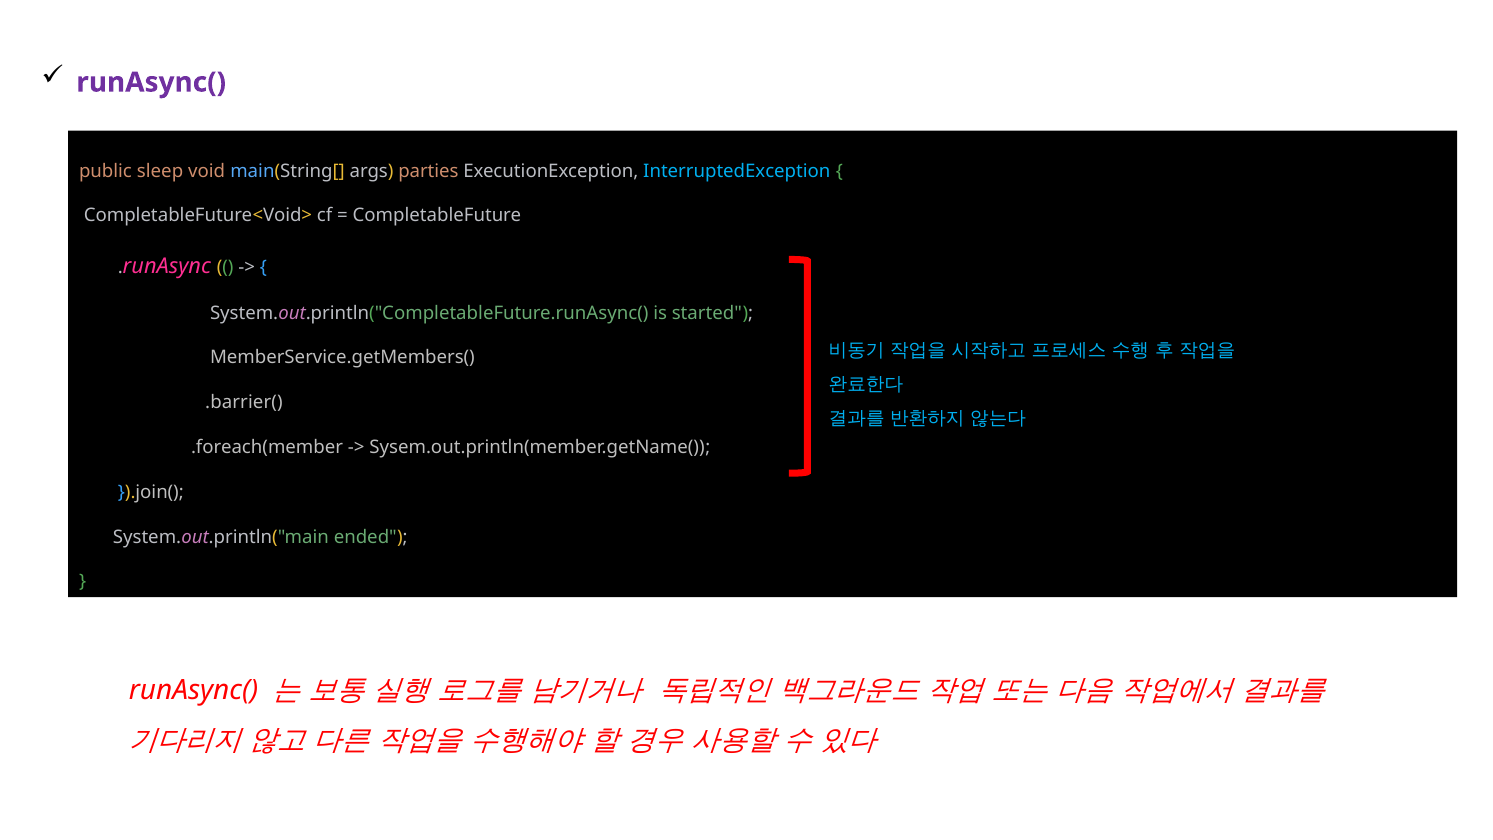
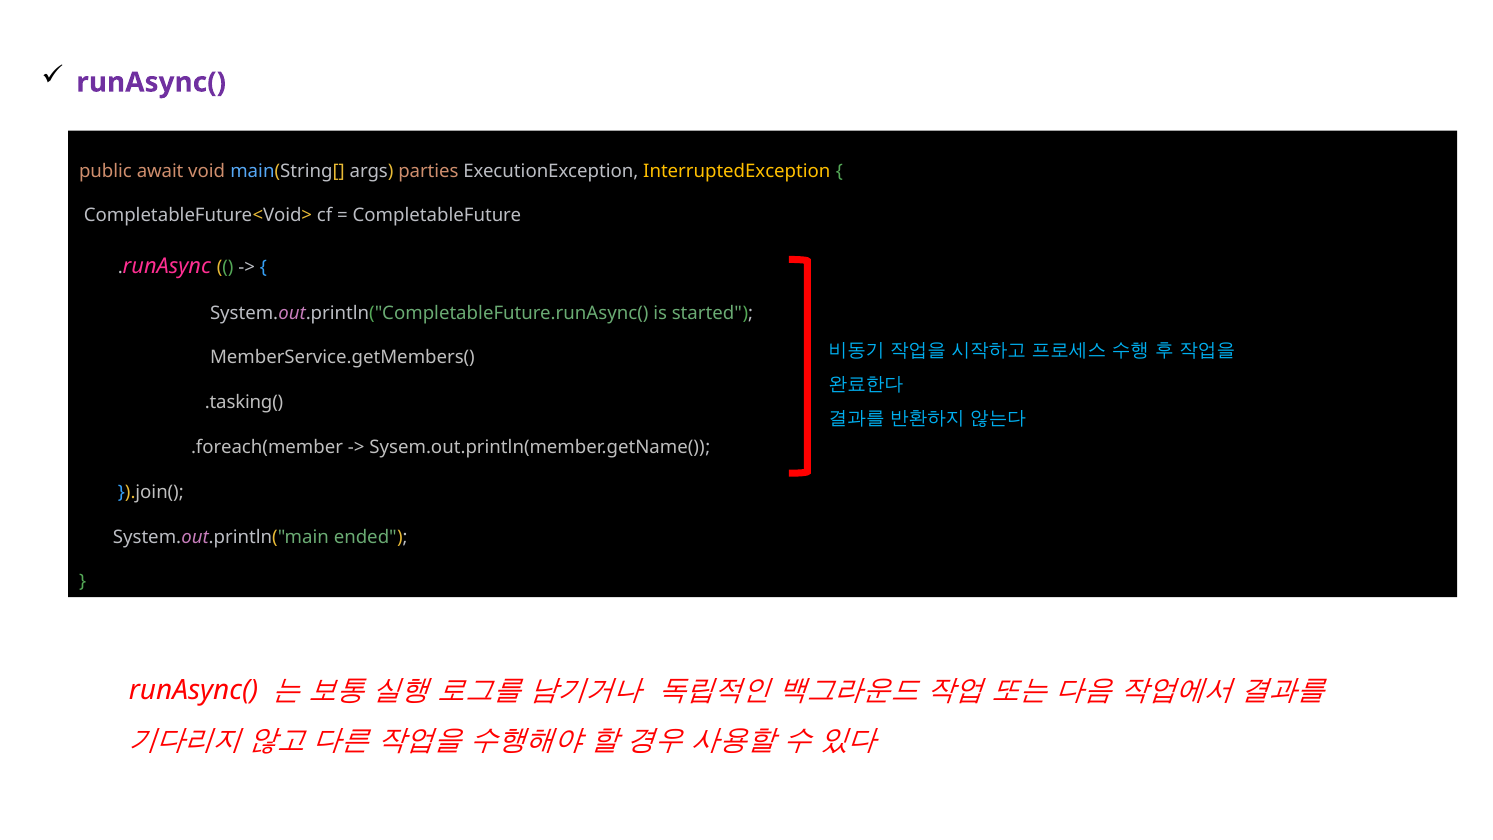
sleep: sleep -> await (160, 171)
InterruptedException colour: light blue -> yellow (737, 171)
.barrier(: .barrier( -> .tasking( (244, 402)
